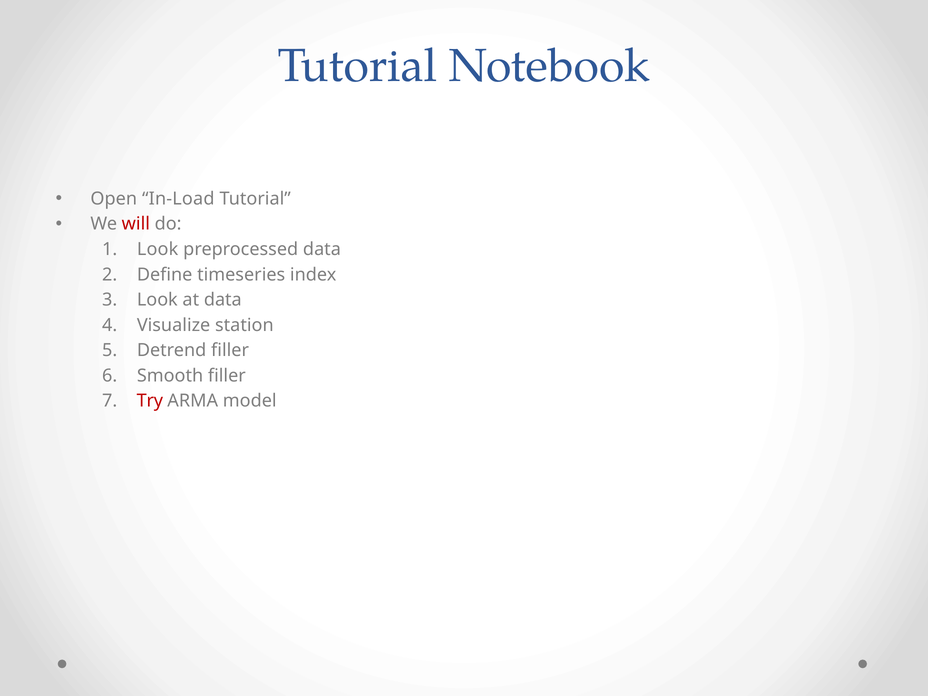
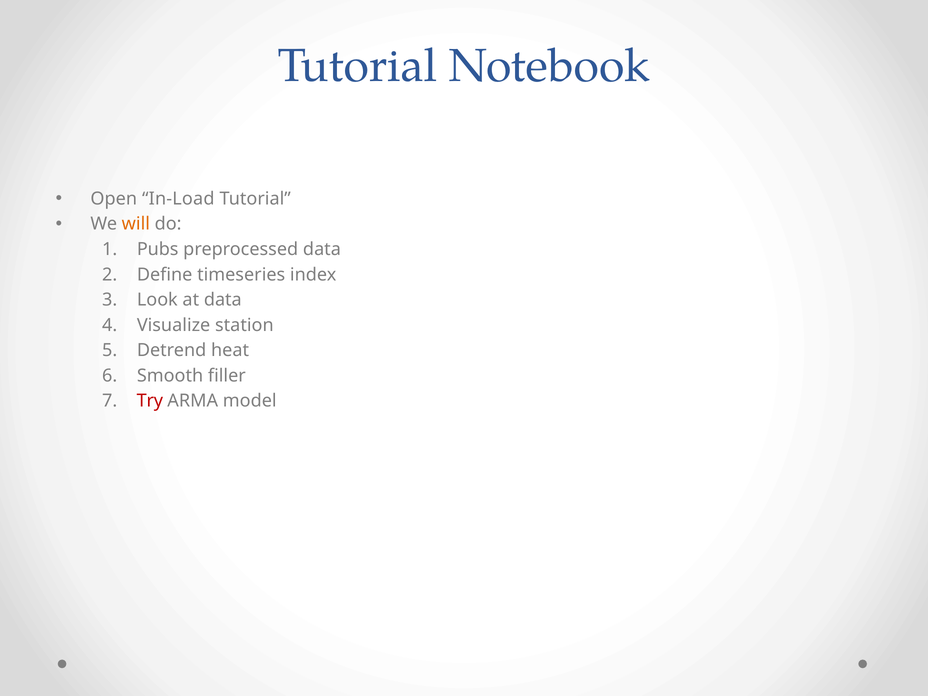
will colour: red -> orange (136, 224)
Look: Look -> Pubs (158, 249)
Detrend filler: filler -> heat (230, 350)
